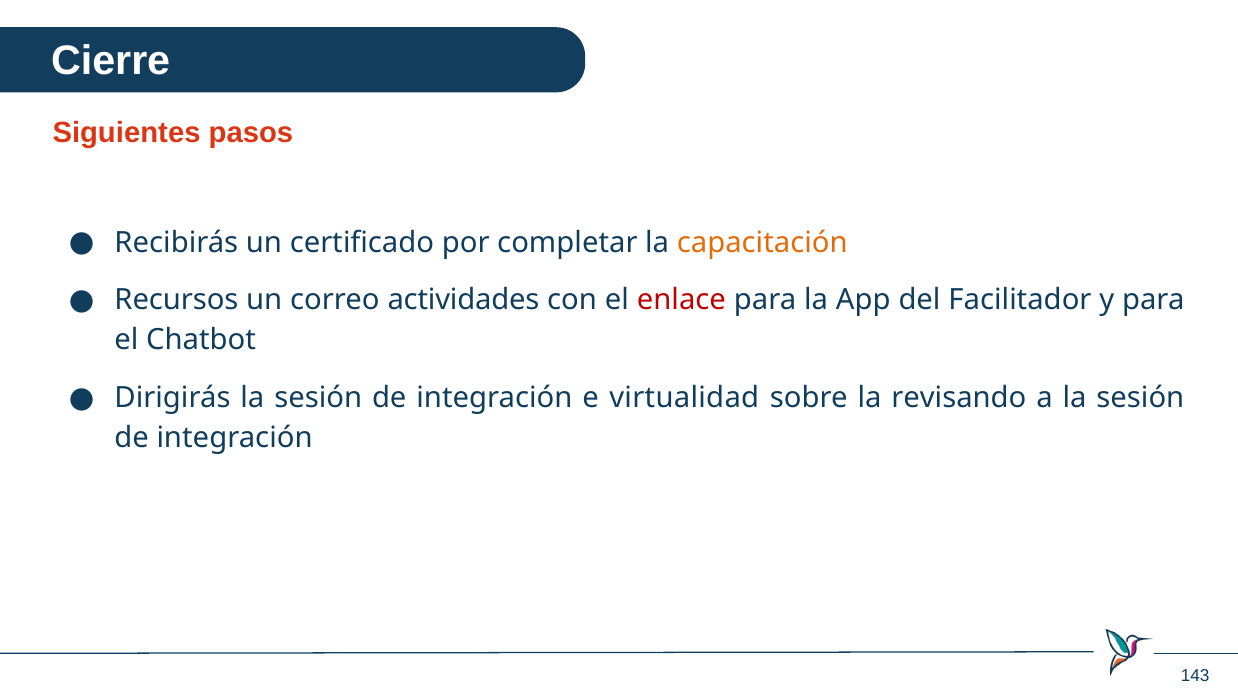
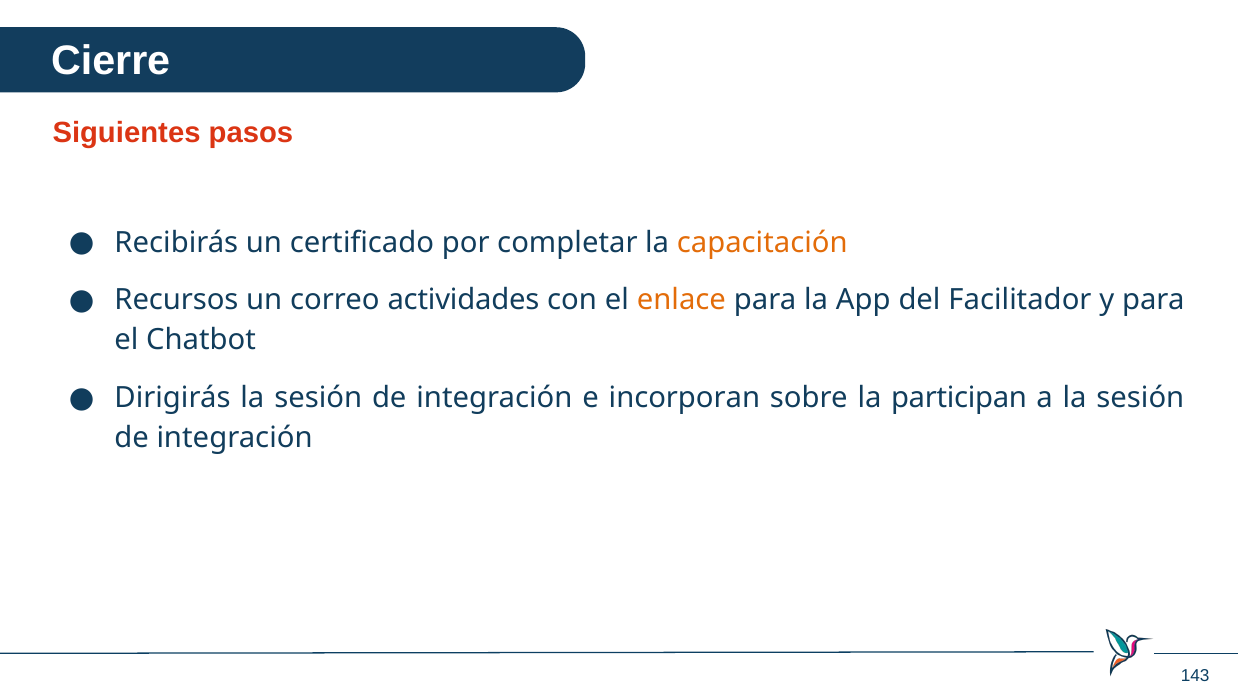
enlace colour: red -> orange (681, 300)
virtualidad: virtualidad -> incorporan (684, 398)
revisando: revisando -> participan (959, 398)
